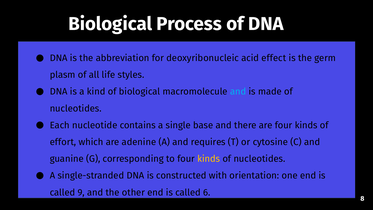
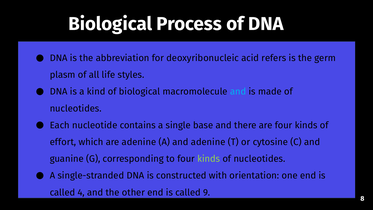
effect: effect -> refers (274, 58)
and requires: requires -> adenine (208, 142)
kinds colour: yellow -> light green (209, 159)
9: 9 -> 4 (81, 192)
6: 6 -> 9 (207, 192)
